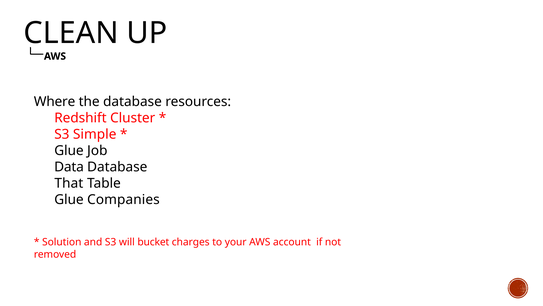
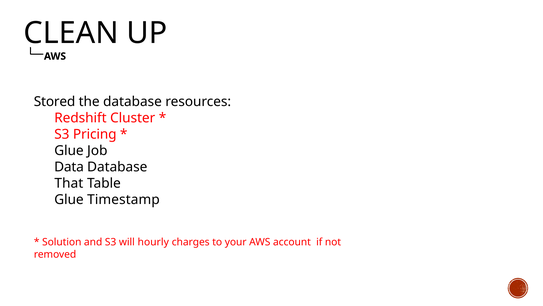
Where: Where -> Stored (55, 102)
Simple: Simple -> Pricing (95, 134)
Companies: Companies -> Timestamp (123, 199)
bucket: bucket -> hourly (153, 242)
